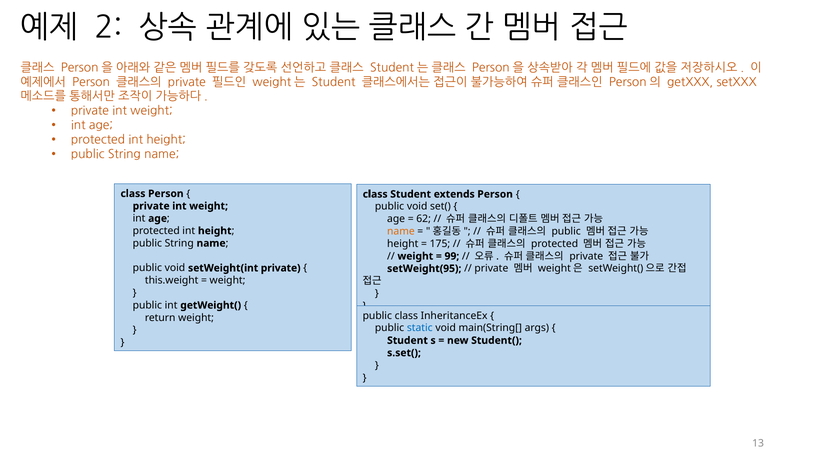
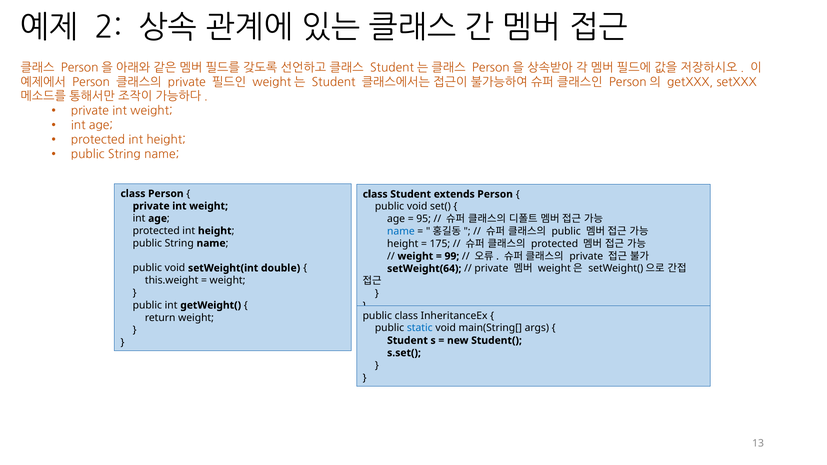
62: 62 -> 95 (424, 219)
name colour: orange -> blue (401, 231)
setWeight(int private: private -> double (281, 268)
setWeight(95: setWeight(95 -> setWeight(64 (424, 269)
